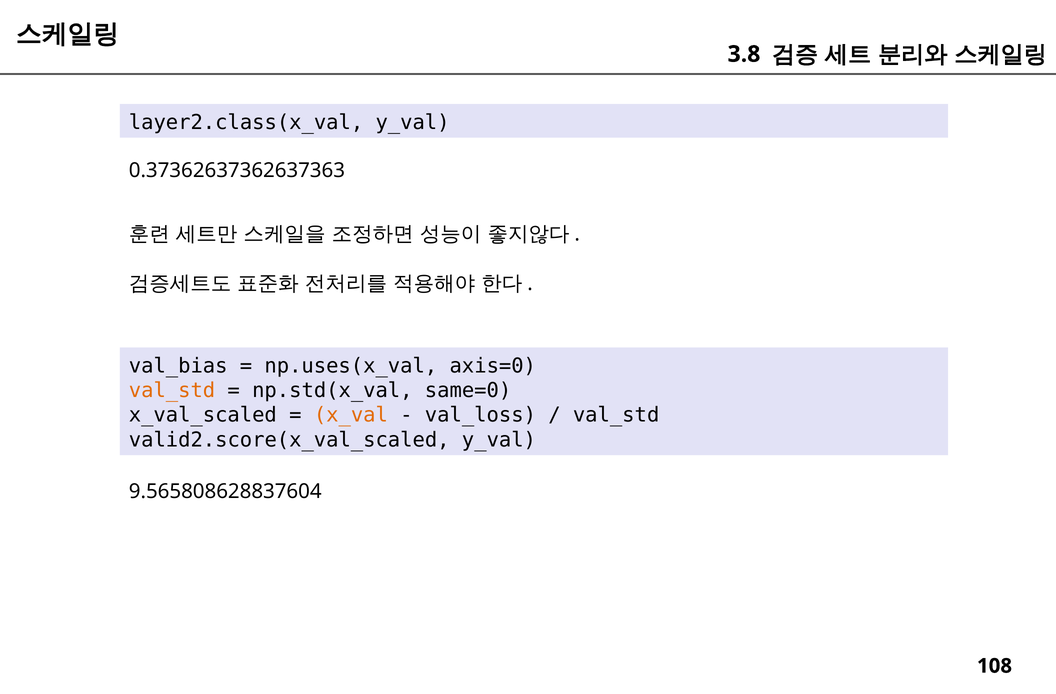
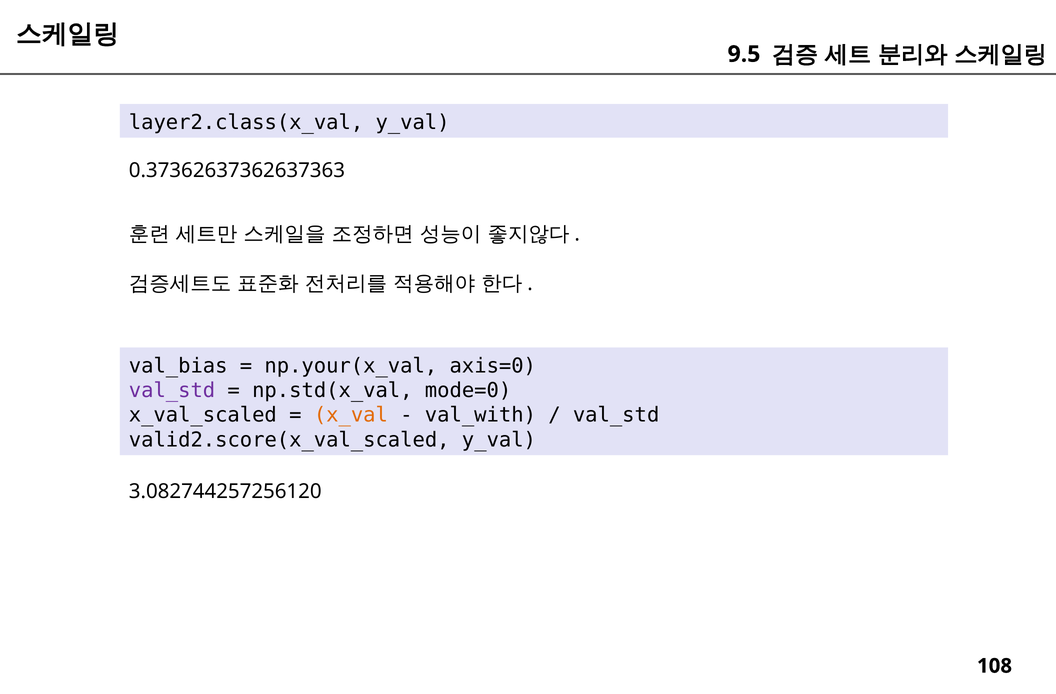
3.8: 3.8 -> 9.5 (744, 54)
np.uses(x_val: np.uses(x_val -> np.your(x_val (351, 366)
val_std colour: orange -> purple (172, 390)
same=0: same=0 -> mode=0 (468, 390)
val_loss: val_loss -> val_with (480, 415)
9.565808628837604: 9.565808628837604 -> 3.082744257256120 (225, 491)
